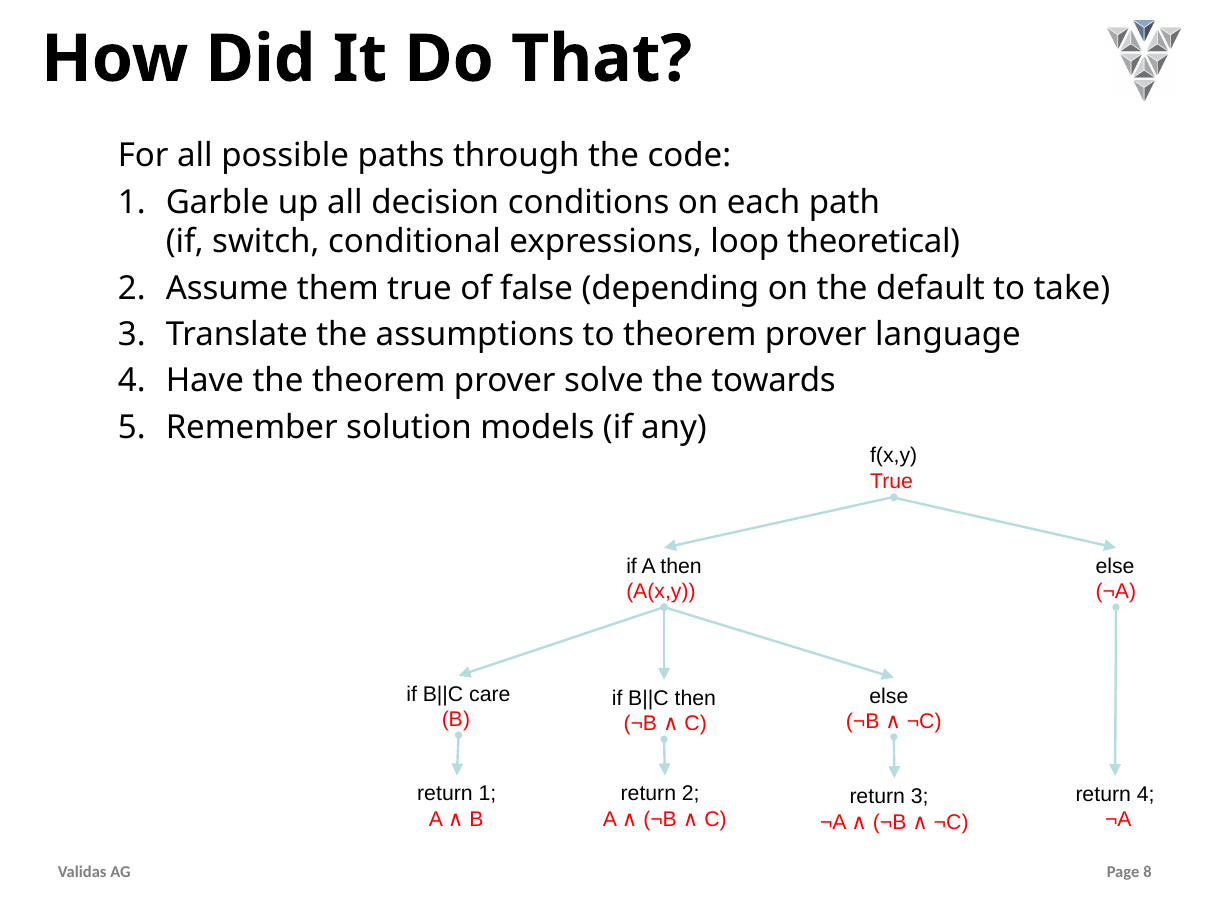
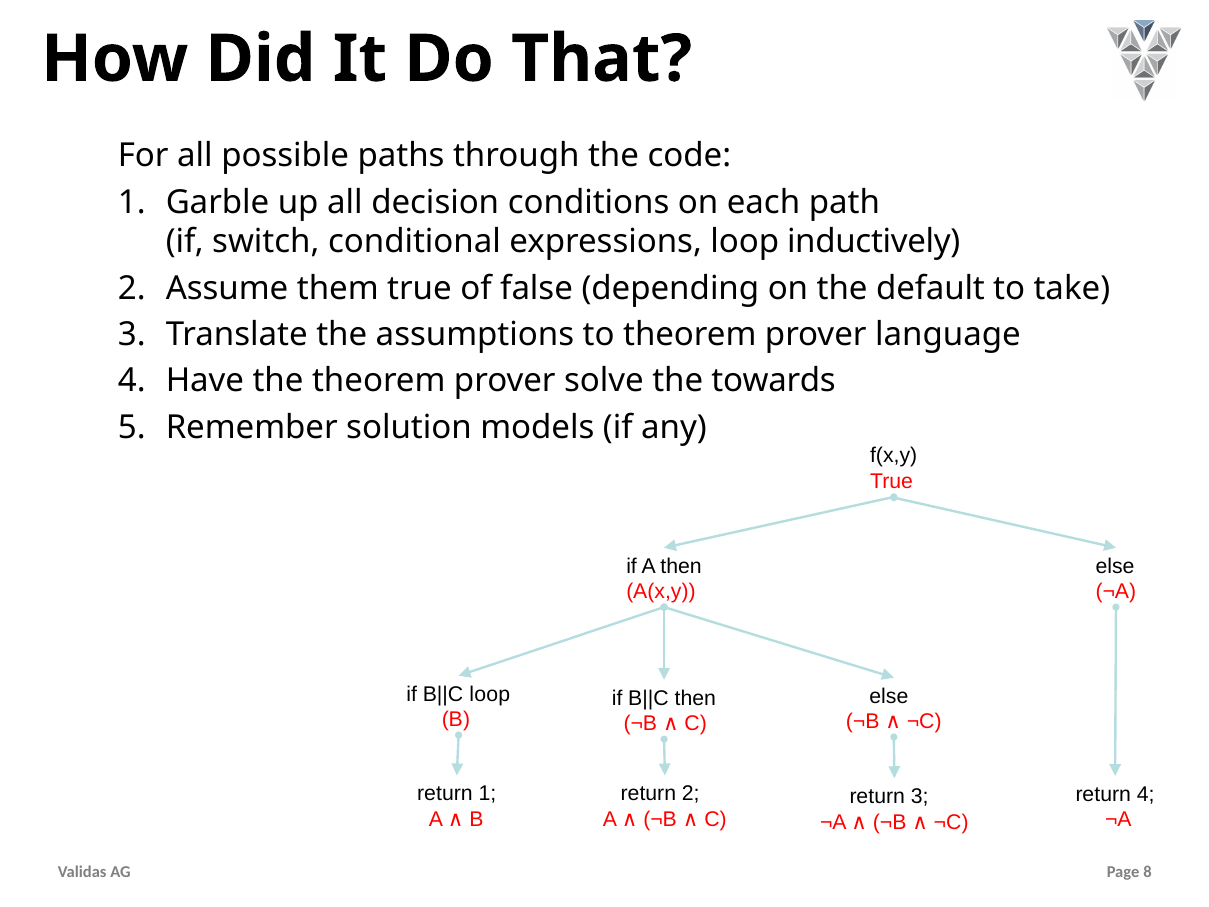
theoretical: theoretical -> inductively (874, 242)
care: care -> loop (490, 694)
